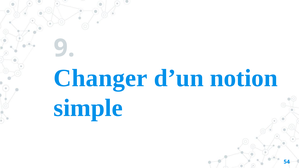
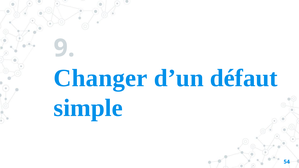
notion: notion -> défaut (244, 78)
